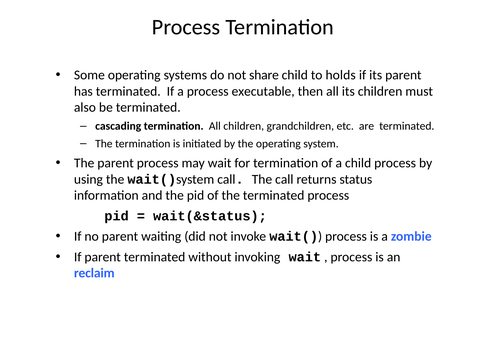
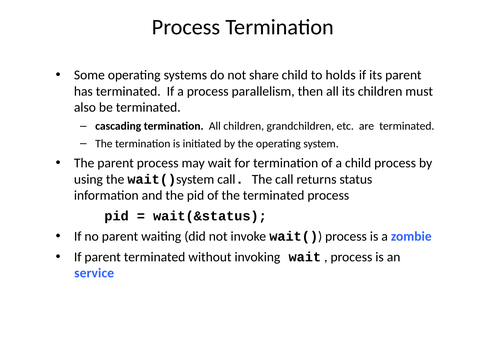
executable: executable -> parallelism (263, 91)
reclaim: reclaim -> service (94, 274)
